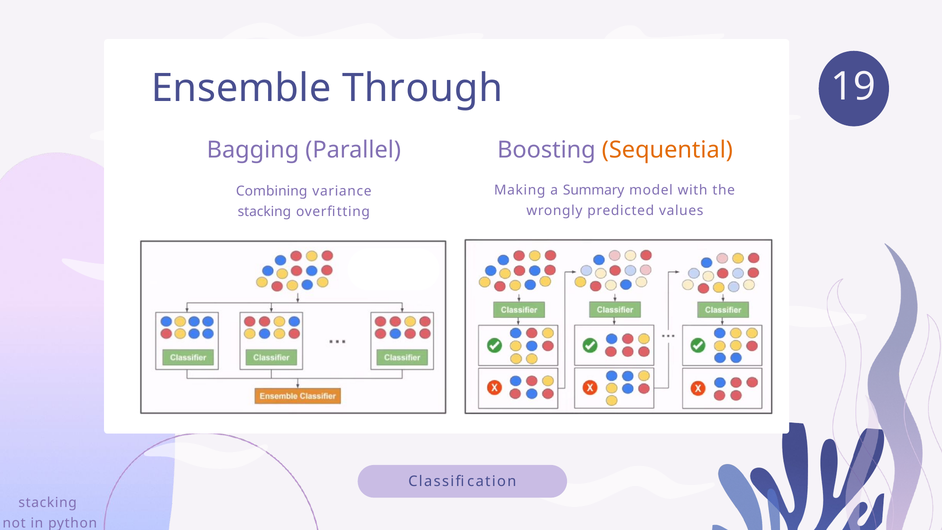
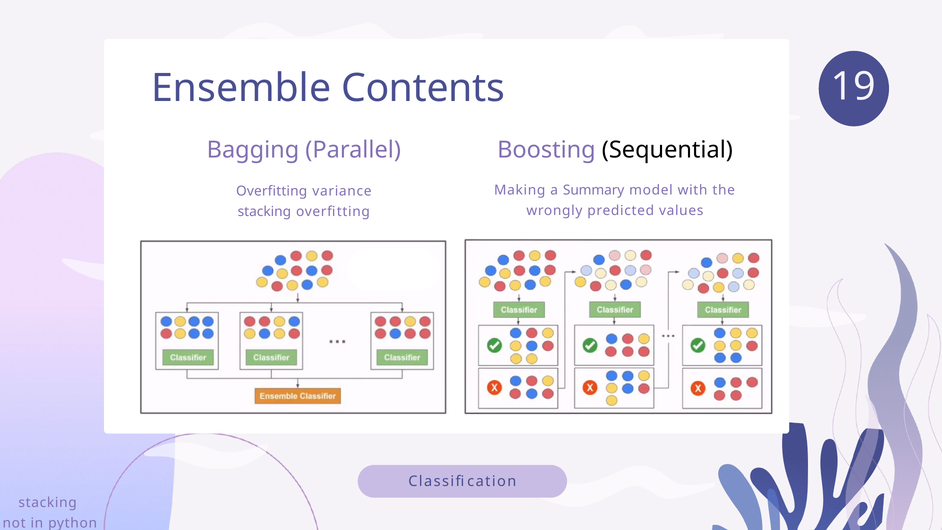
Through: Through -> Contents (423, 88)
Sequential colour: orange -> black (667, 150)
Combining: Combining -> Overfitting (272, 191)
